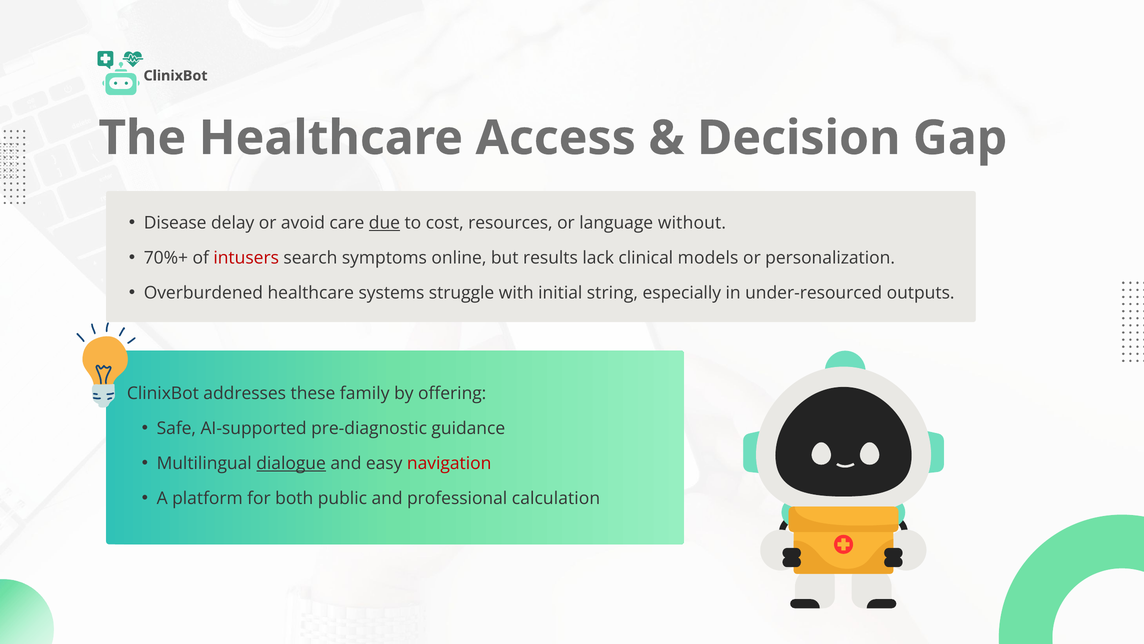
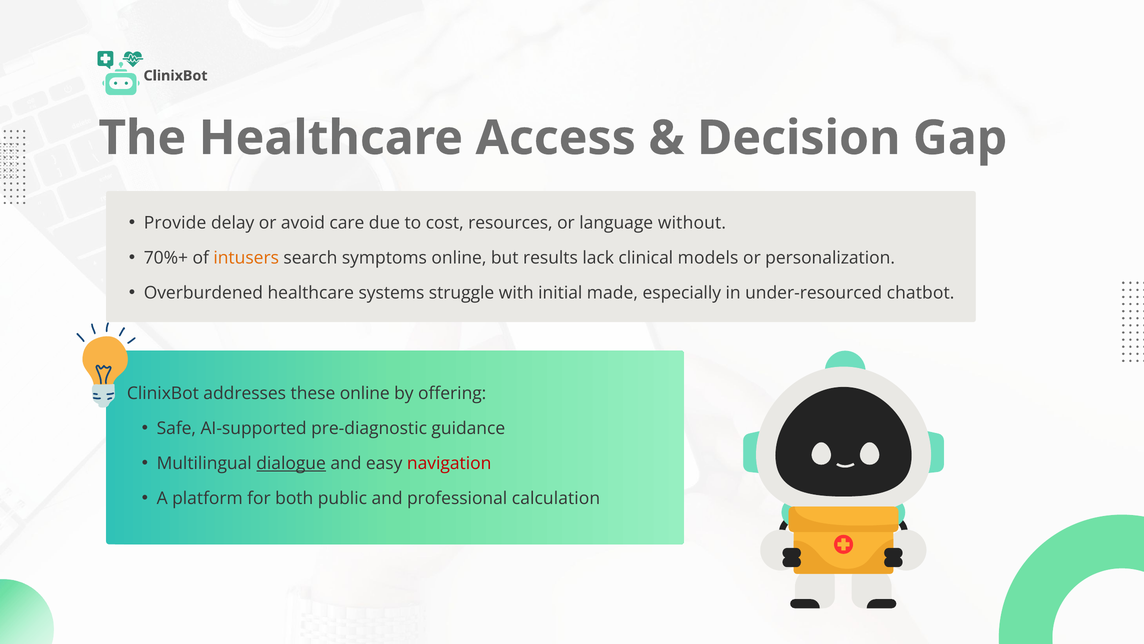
Disease: Disease -> Provide (175, 223)
due underline: present -> none (384, 223)
intusers colour: red -> orange (246, 258)
string: string -> made (612, 293)
outputs: outputs -> chatbot (921, 293)
these family: family -> online (365, 393)
